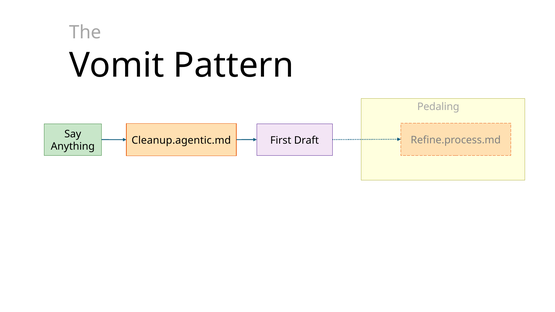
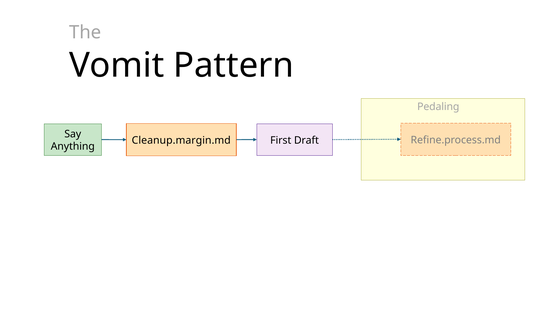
Cleanup.agentic.md: Cleanup.agentic.md -> Cleanup.margin.md (181, 140)
